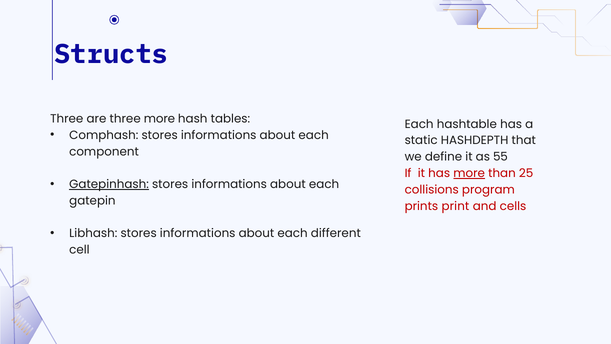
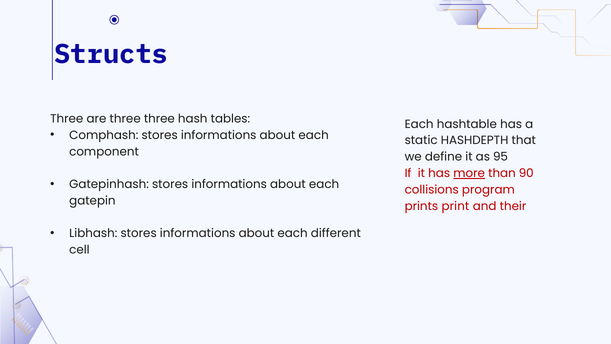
three more: more -> three (159, 119)
55: 55 -> 95 (500, 157)
25: 25 -> 90 (526, 173)
Gatepinhash underline: present -> none (109, 184)
cells: cells -> their (513, 206)
